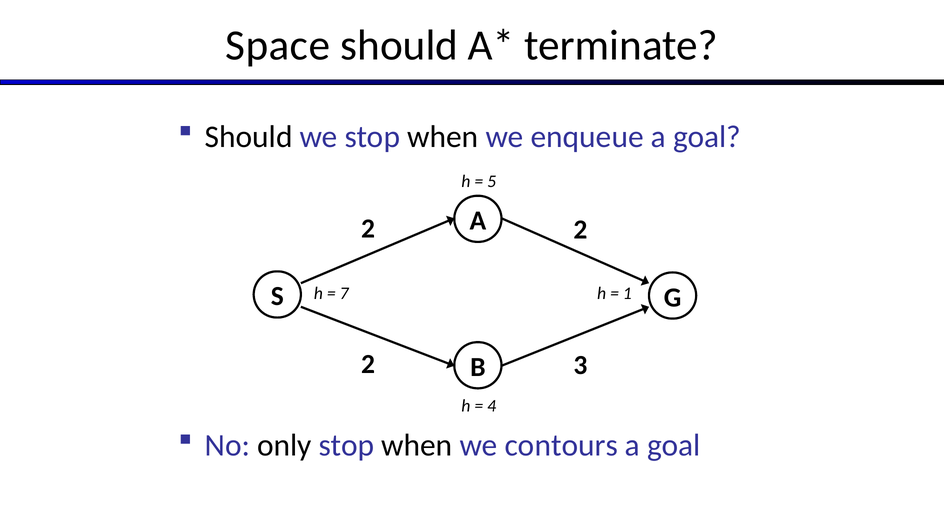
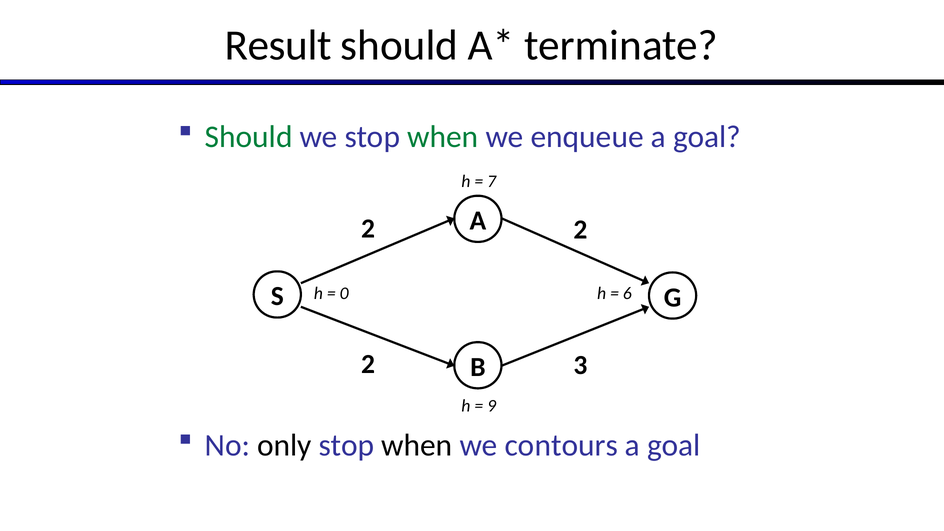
Space: Space -> Result (278, 45)
Should colour: black -> green (249, 137)
when colour: black -> green (443, 137)
5: 5 -> 7 (492, 181)
7: 7 -> 0 (344, 294)
1: 1 -> 6 (627, 294)
4: 4 -> 9 (492, 406)
